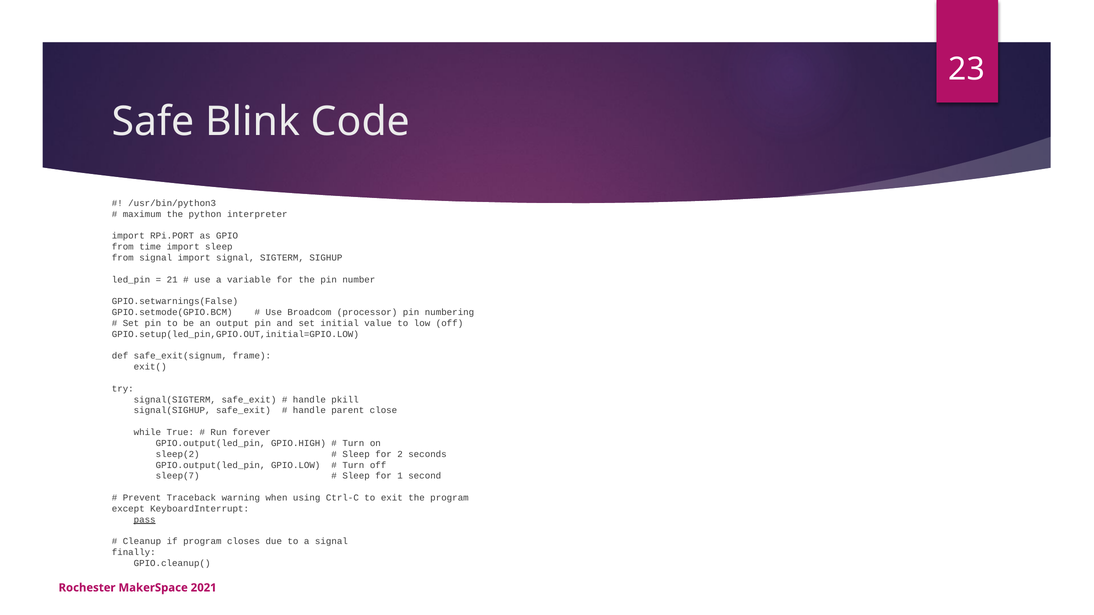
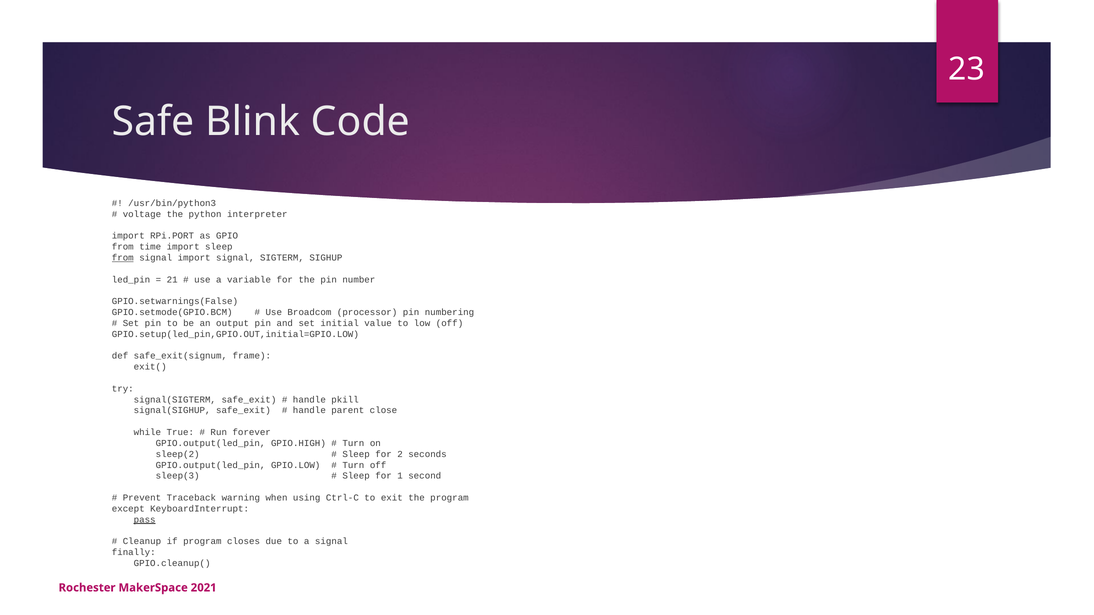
maximum: maximum -> voltage (142, 214)
from underline: none -> present (123, 258)
sleep(7: sleep(7 -> sleep(3 (178, 476)
